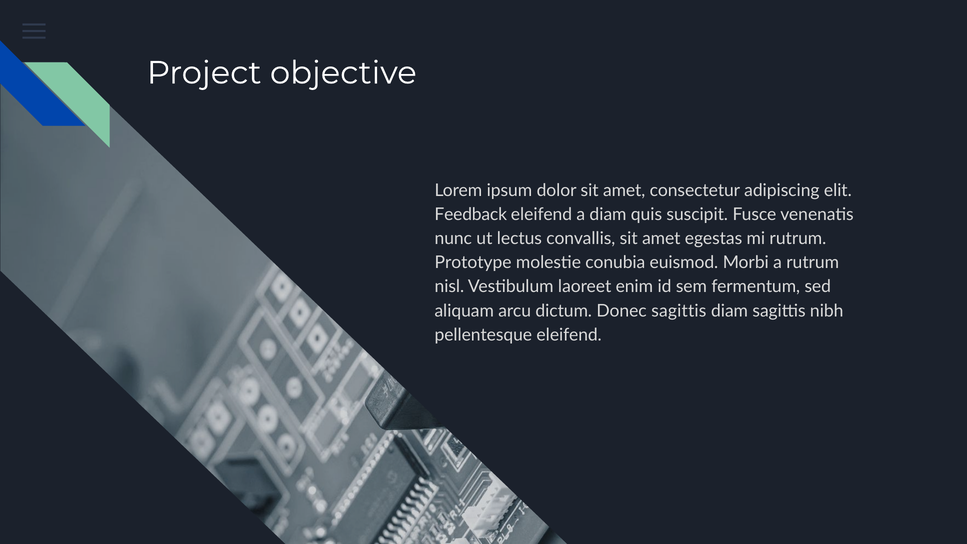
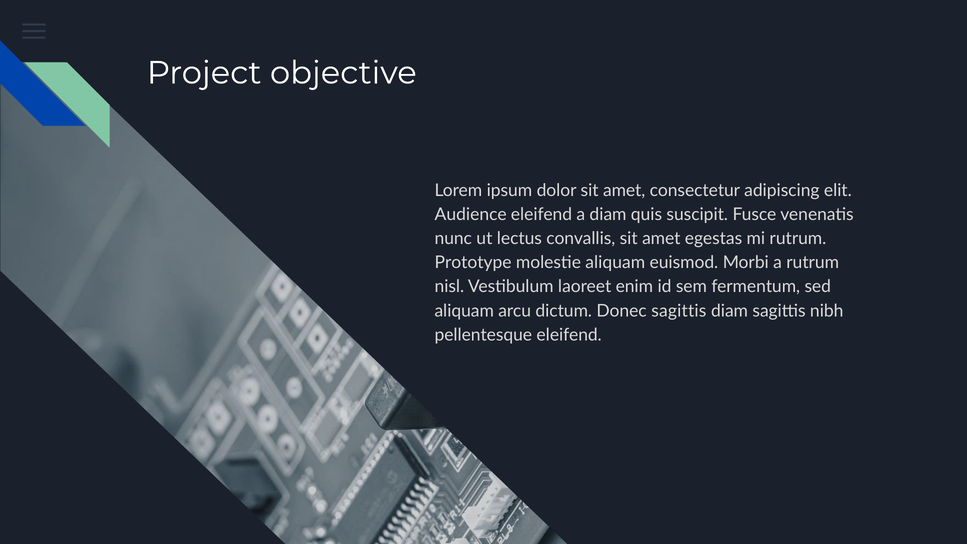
Feedback: Feedback -> Audience (471, 214)
molestie conubia: conubia -> aliquam (615, 263)
